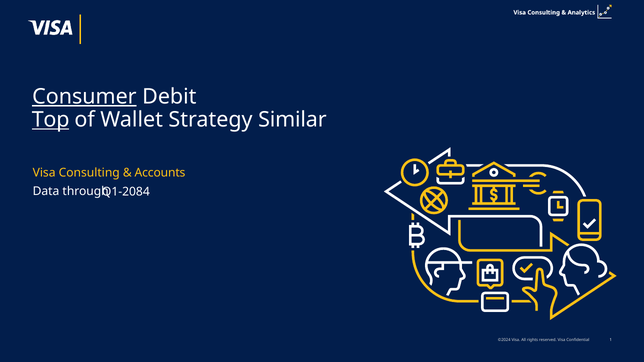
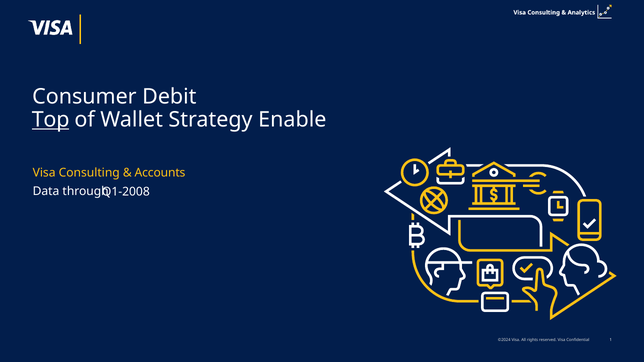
Consumer underline: present -> none (84, 97)
Similar: Similar -> Enable (292, 120)
Q1-2084: Q1-2084 -> Q1-2008 (126, 192)
